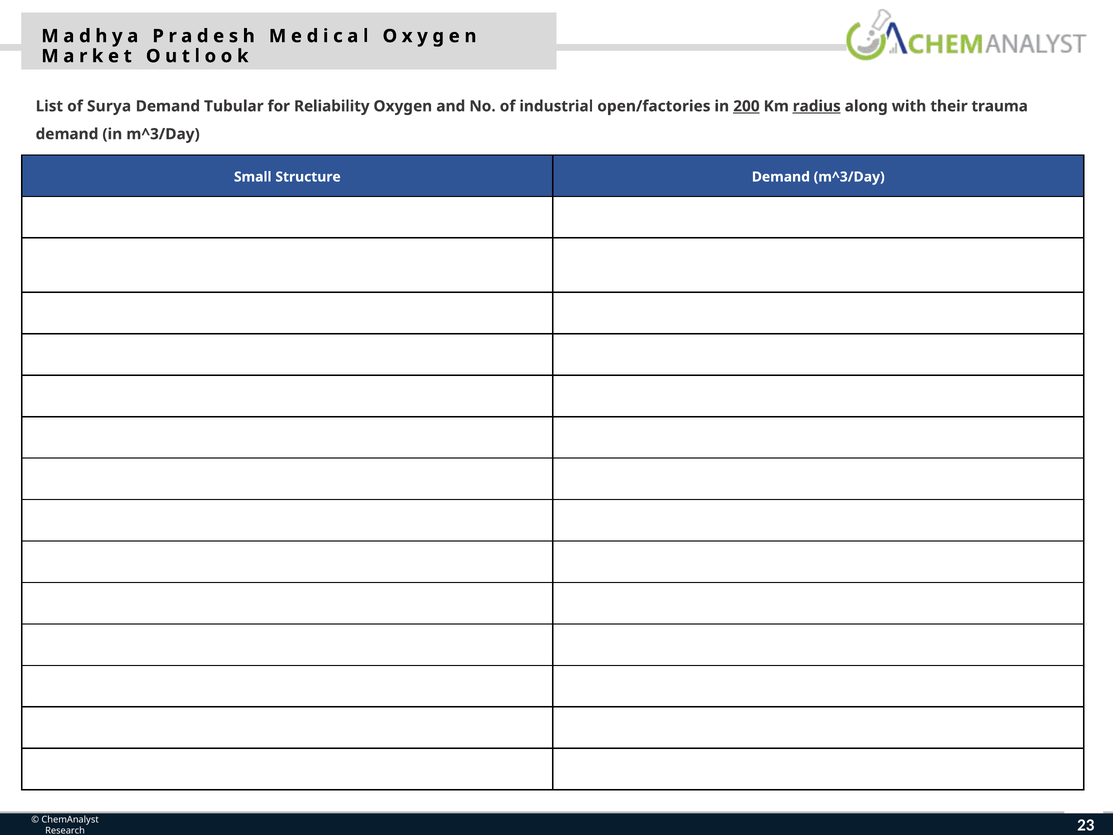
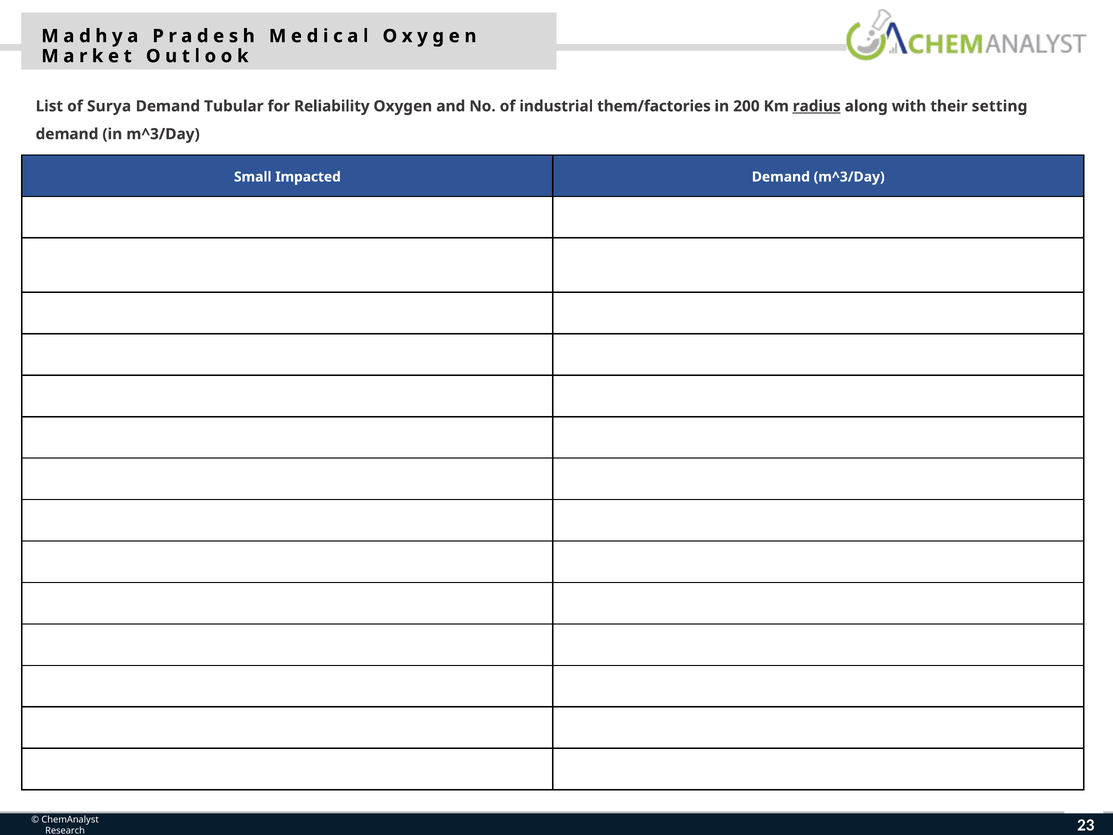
open/factories: open/factories -> them/factories (654, 106)
200 underline: present -> none (746, 106)
trauma: trauma -> setting (1000, 106)
Structure: Structure -> Impacted (308, 177)
